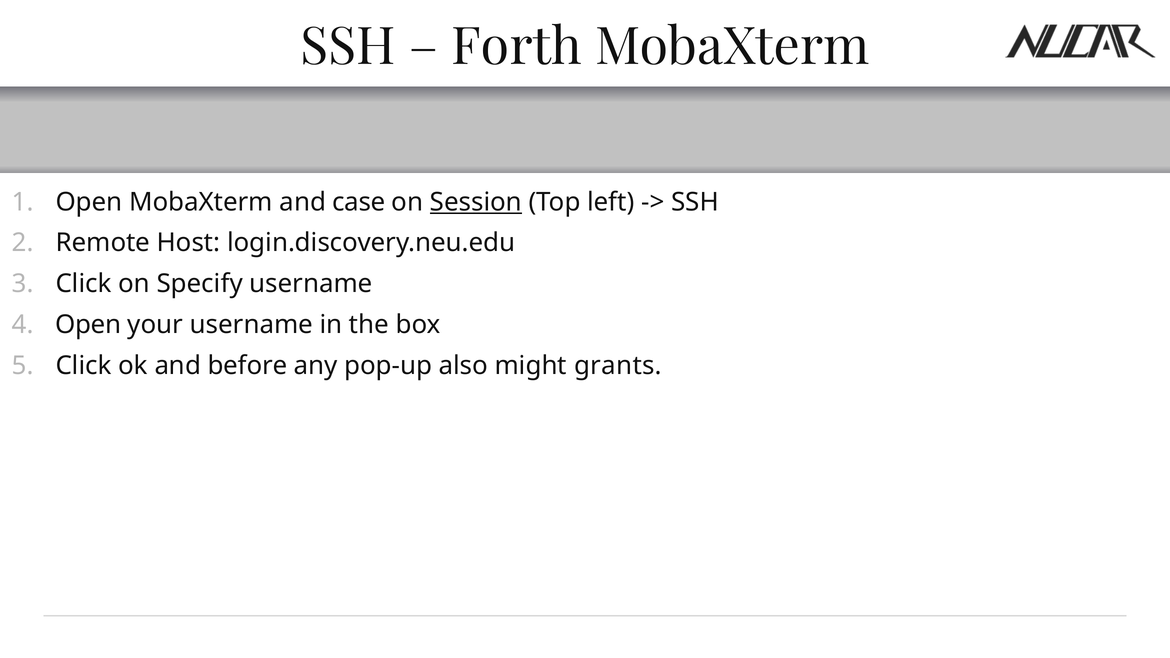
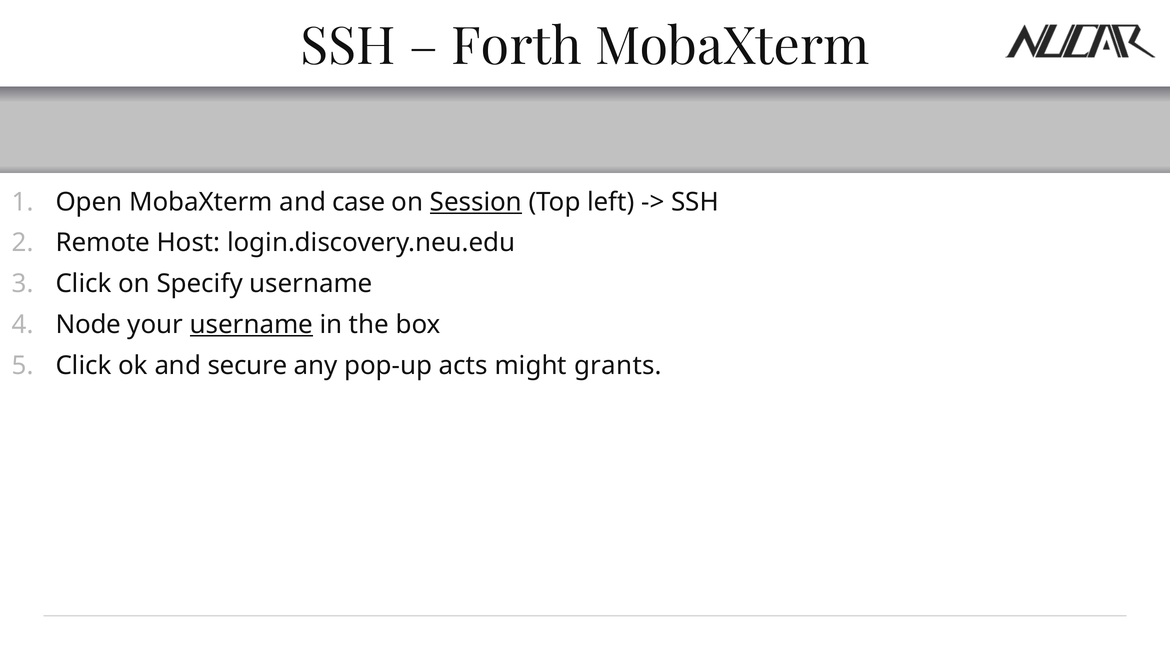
Open: Open -> Node (88, 325)
username underline: none -> present (251, 325)
before: before -> secure (247, 366)
also: also -> acts (463, 366)
